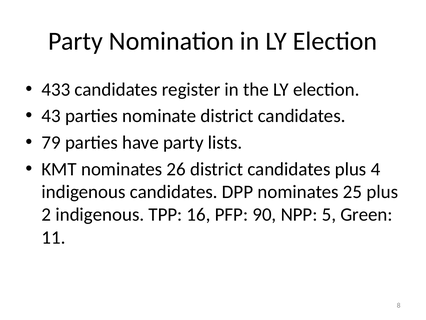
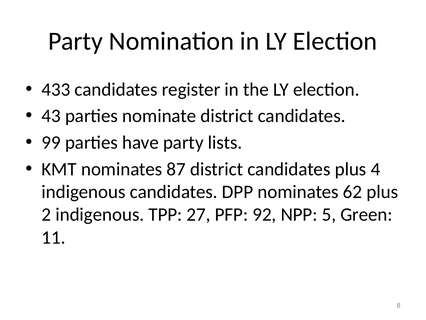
79: 79 -> 99 (51, 142)
26: 26 -> 87 (176, 169)
25: 25 -> 62 (353, 192)
16: 16 -> 27 (199, 214)
90: 90 -> 92 (264, 214)
